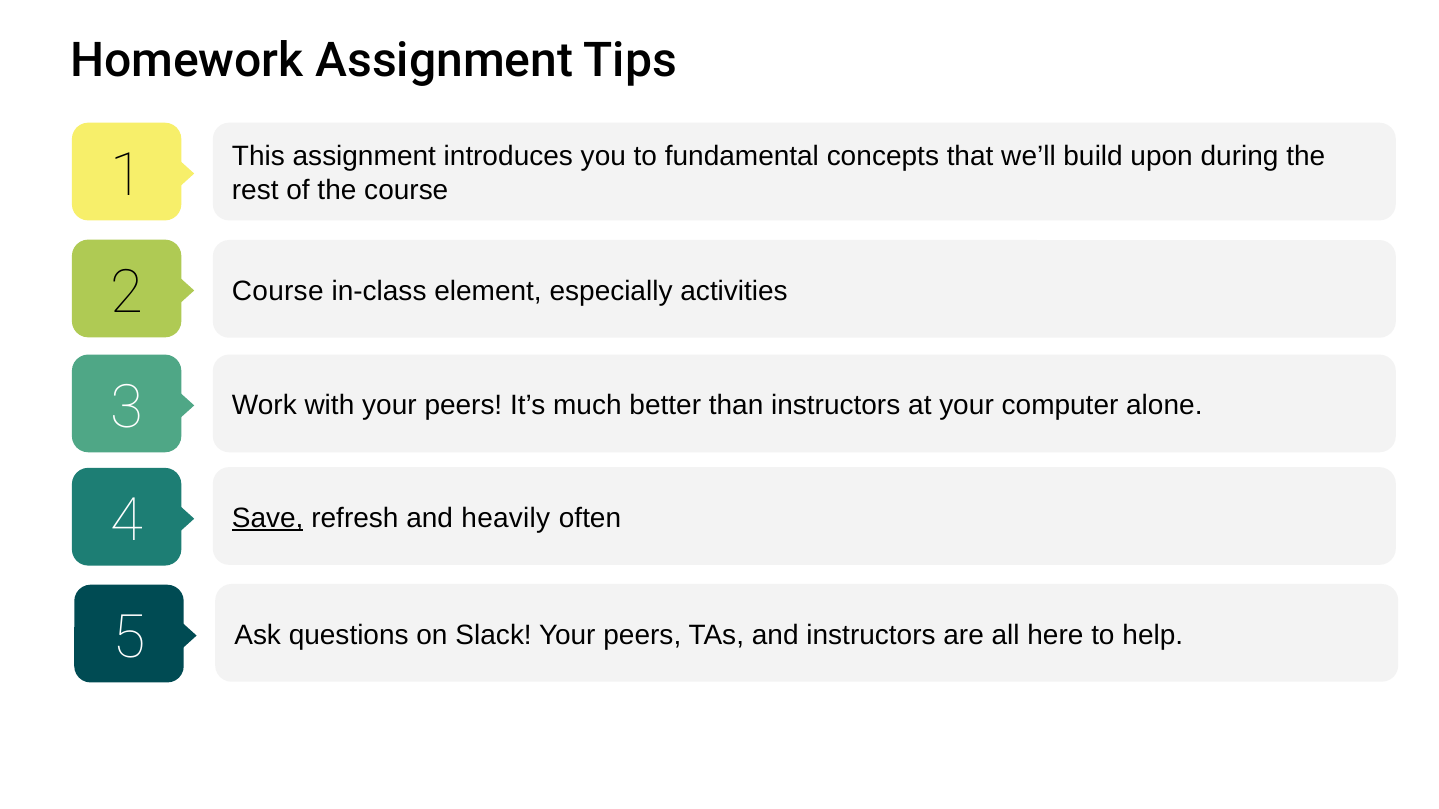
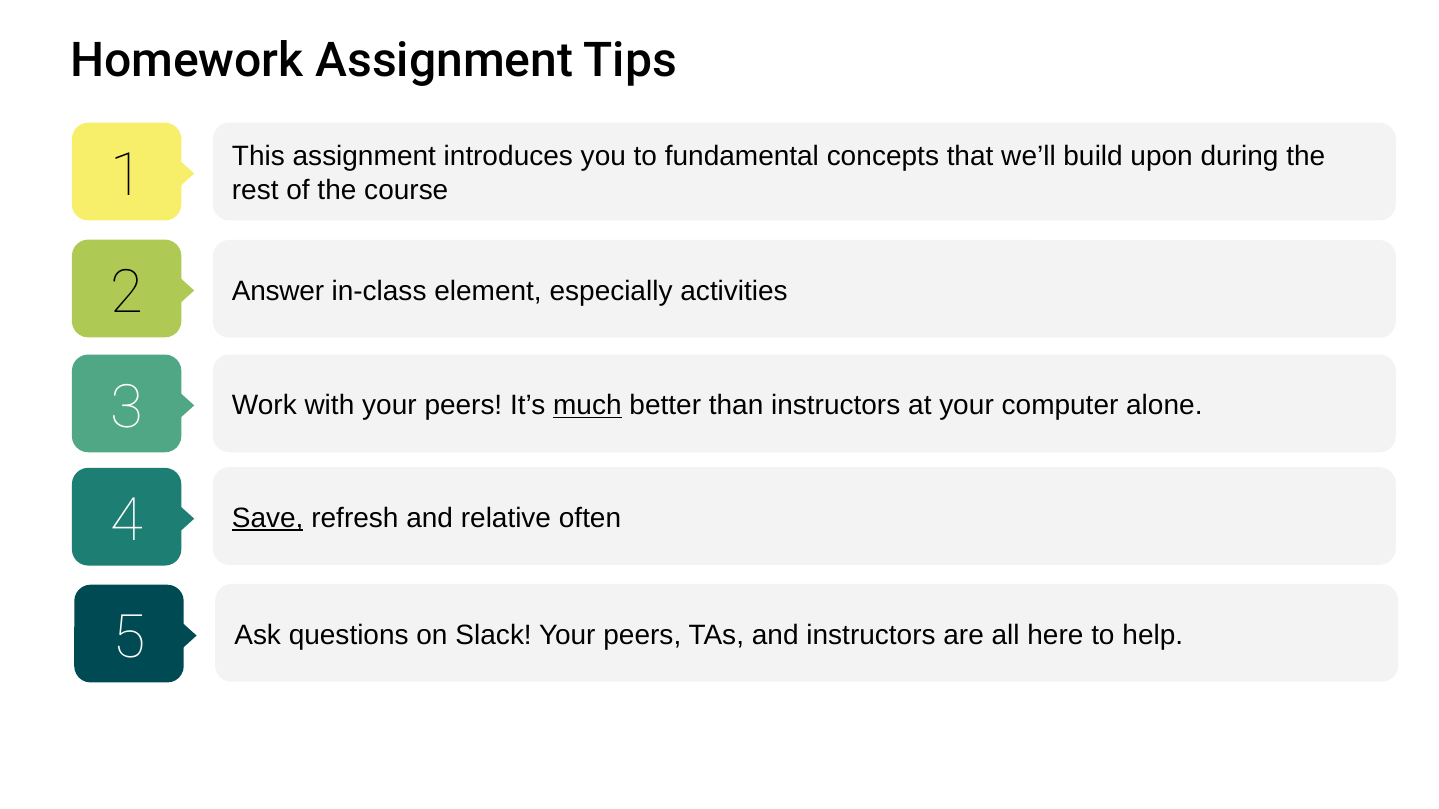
Course: Course -> Answer (278, 291)
much underline: none -> present (587, 406)
heavily: heavily -> relative (506, 518)
